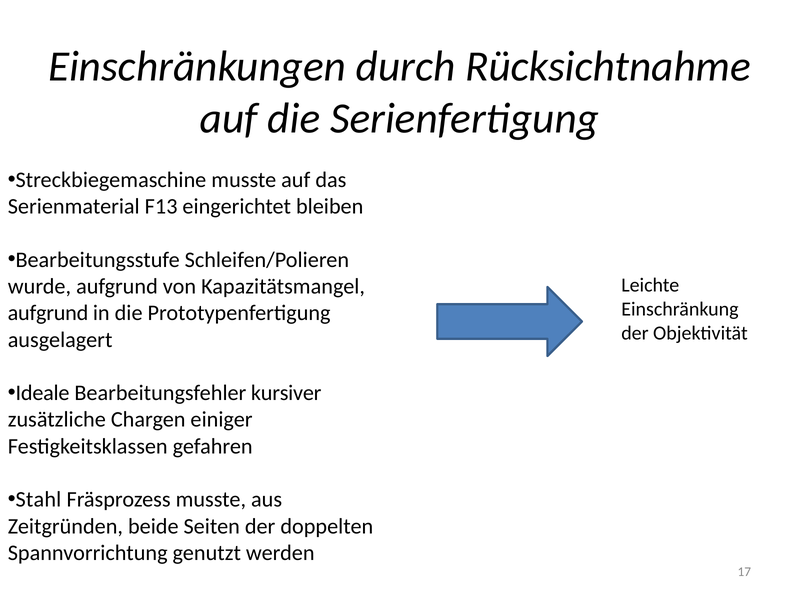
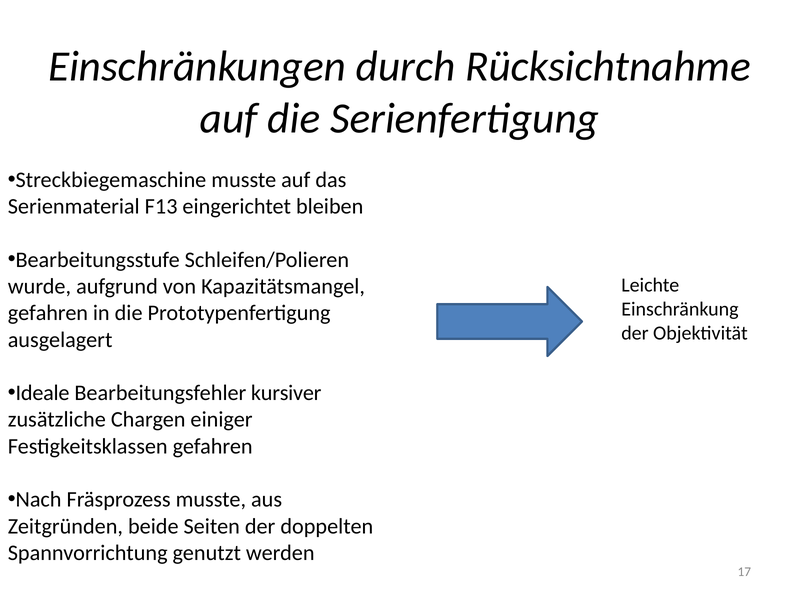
aufgrund: aufgrund -> gefahren (48, 313)
Stahl: Stahl -> Nach (39, 500)
